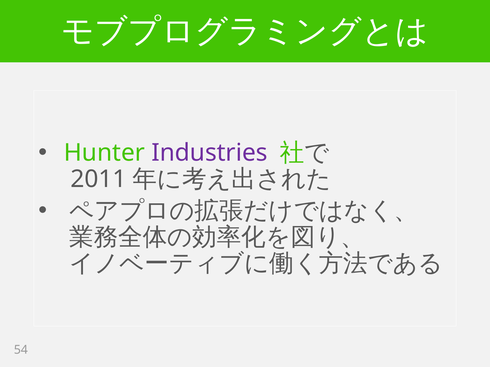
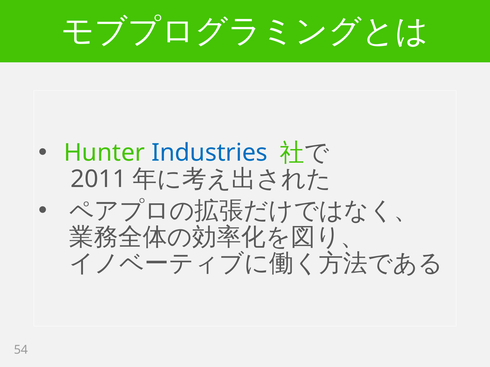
Industries colour: purple -> blue (209, 153)
